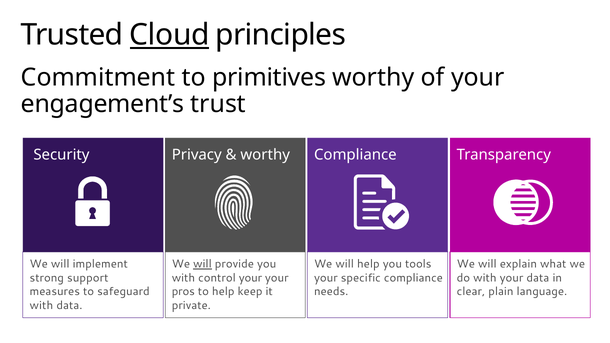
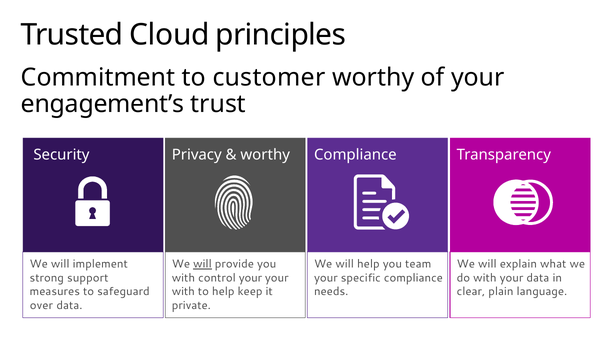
Cloud underline: present -> none (169, 35)
primitives: primitives -> customer (269, 77)
tools: tools -> team (418, 264)
pros: pros -> with (183, 292)
with: with -> over (41, 305)
